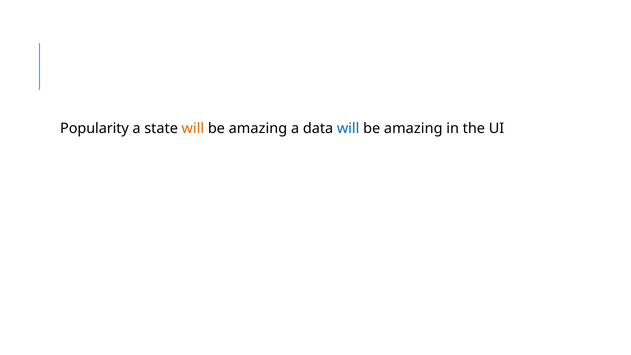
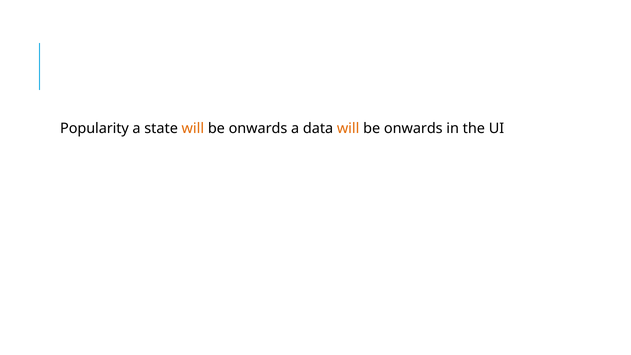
amazing: amazing -> onwards (258, 128)
will colour: blue -> orange (348, 128)
amazing: amazing -> onwards (413, 128)
